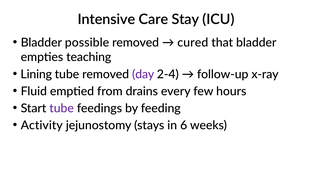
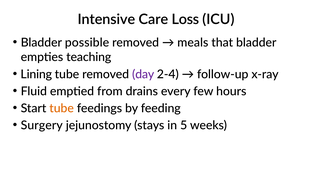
Stay: Stay -> Loss (185, 19)
cured: cured -> meals (193, 43)
tube colour: purple -> orange (62, 108)
Activity: Activity -> Surgery (42, 125)
6: 6 -> 5 (184, 125)
